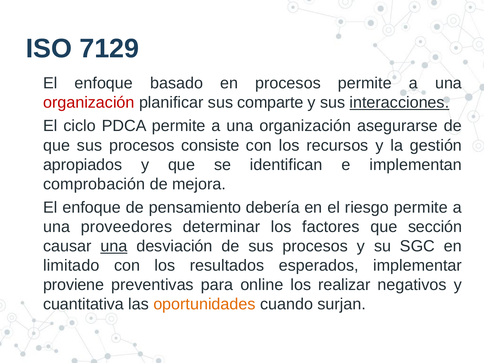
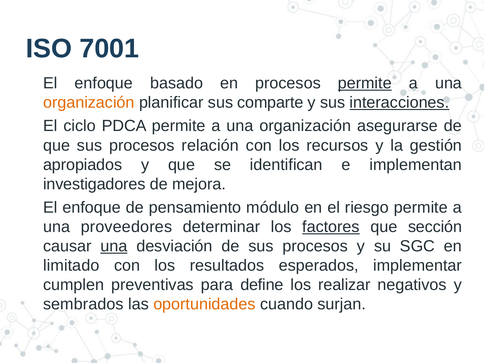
7129: 7129 -> 7001 (109, 48)
permite underline: none -> present (365, 83)
organización colour: red -> orange (89, 103)
consiste: consiste -> relación (210, 145)
comprobación: comprobación -> investigadores (94, 184)
debería: debería -> módulo (273, 207)
factores underline: none -> present (331, 227)
proviene: proviene -> cumplen (74, 285)
online: online -> define (262, 285)
cuantitativa: cuantitativa -> sembrados (83, 304)
